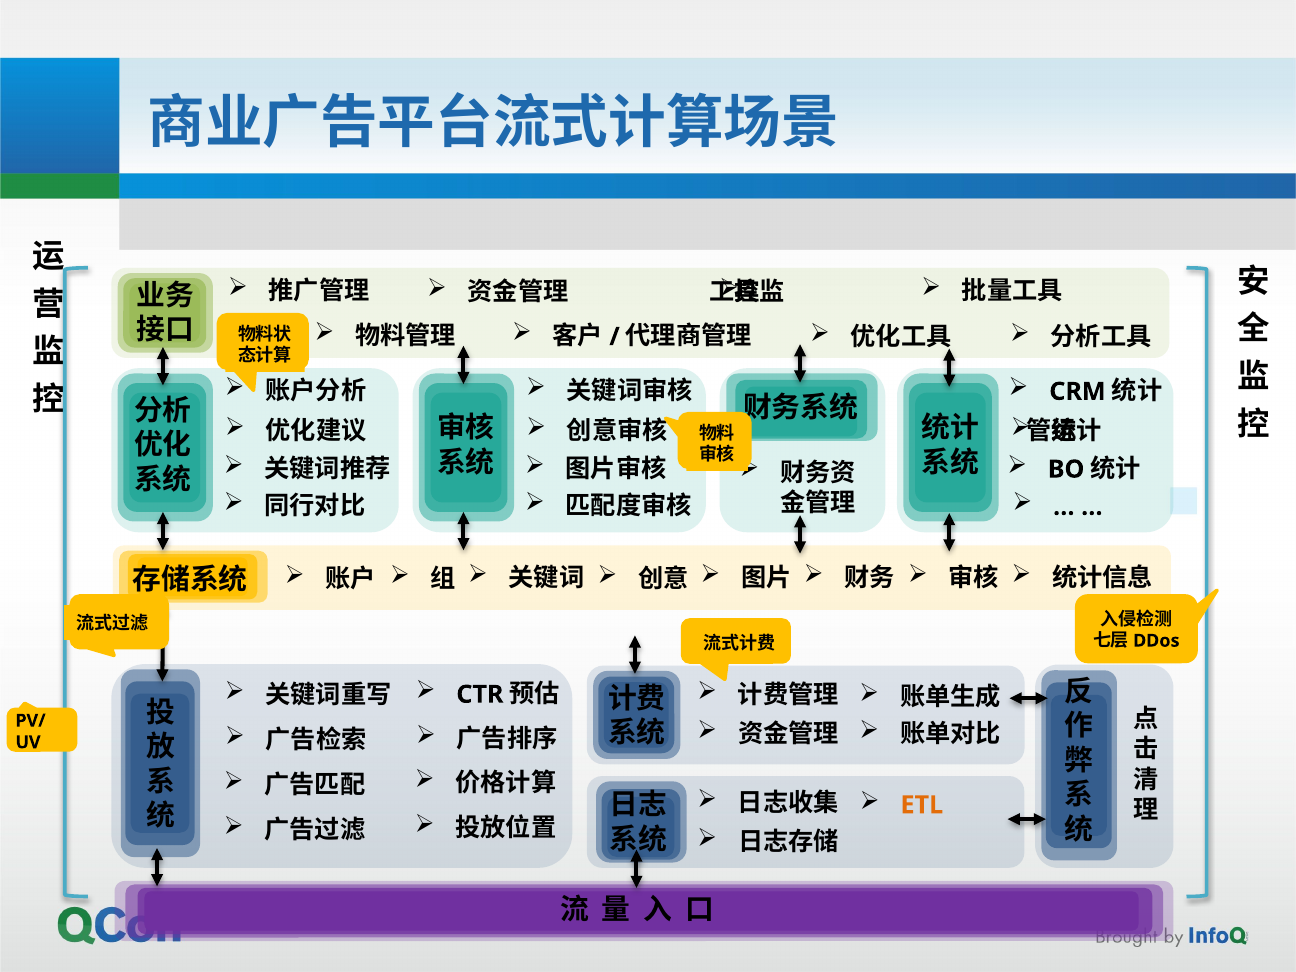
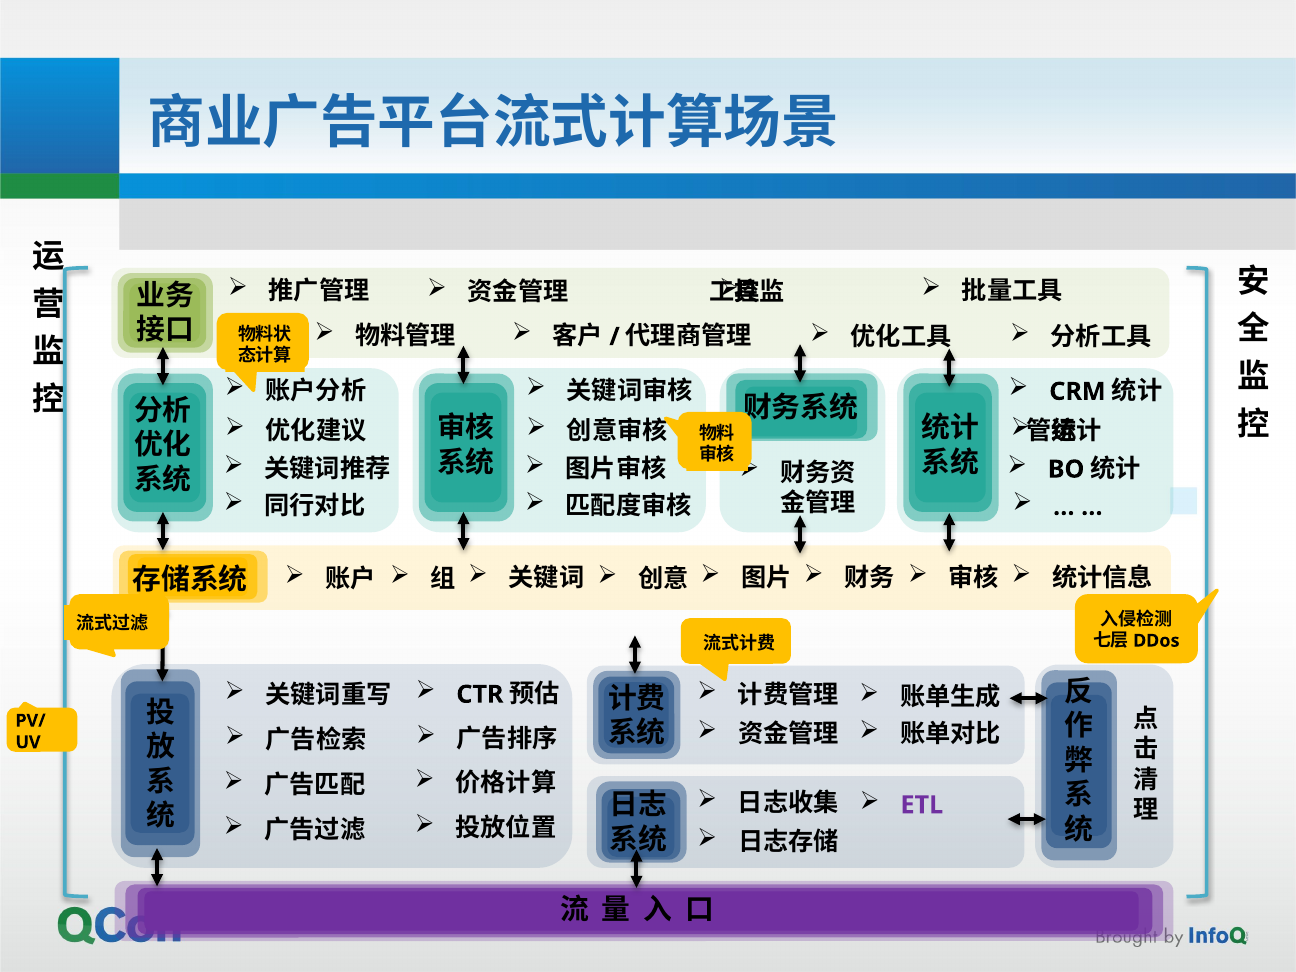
ETL colour: orange -> purple (922, 805)
